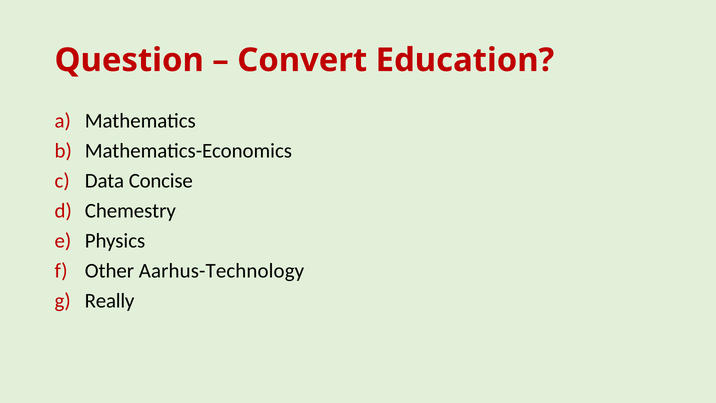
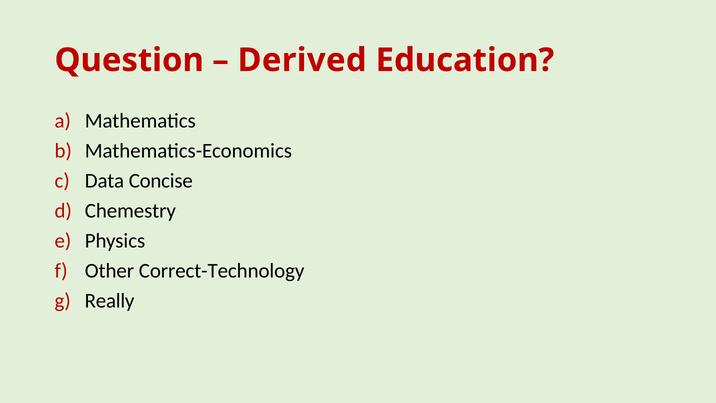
Convert: Convert -> Derived (302, 60)
Aarhus-Technology: Aarhus-Technology -> Correct-Technology (222, 271)
